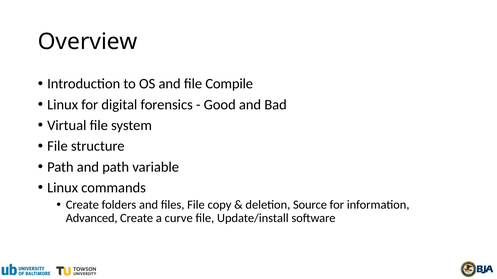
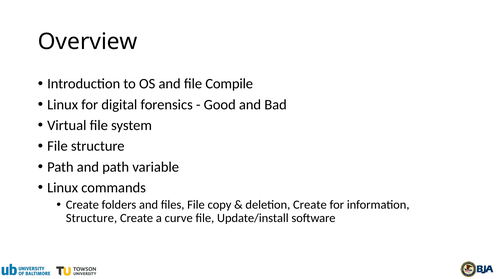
deletion Source: Source -> Create (310, 205)
Advanced: Advanced -> Structure (91, 219)
